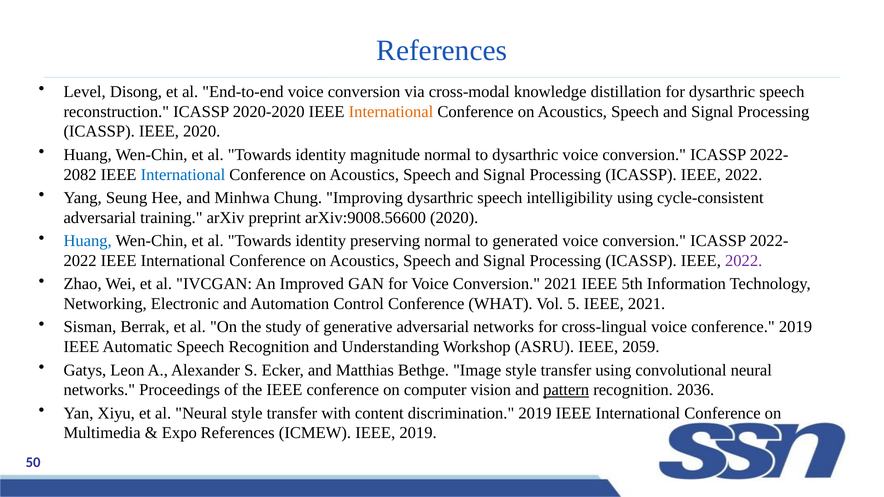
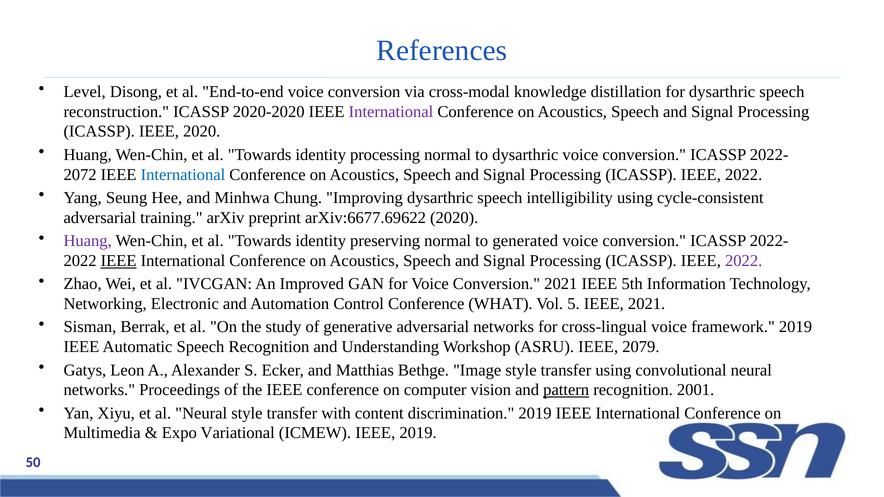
International colour: orange -> purple (391, 112)
identity magnitude: magnitude -> processing (385, 155)
2082: 2082 -> 2072 (80, 175)
arXiv:9008.56600: arXiv:9008.56600 -> arXiv:6677.69622 (366, 218)
Huang colour: blue -> purple (88, 241)
IEEE underline: none -> present (119, 261)
voice conference: conference -> framework (733, 327)
2059: 2059 -> 2079 (641, 347)
2036: 2036 -> 2001 (696, 390)
Expo References: References -> Variational (238, 433)
